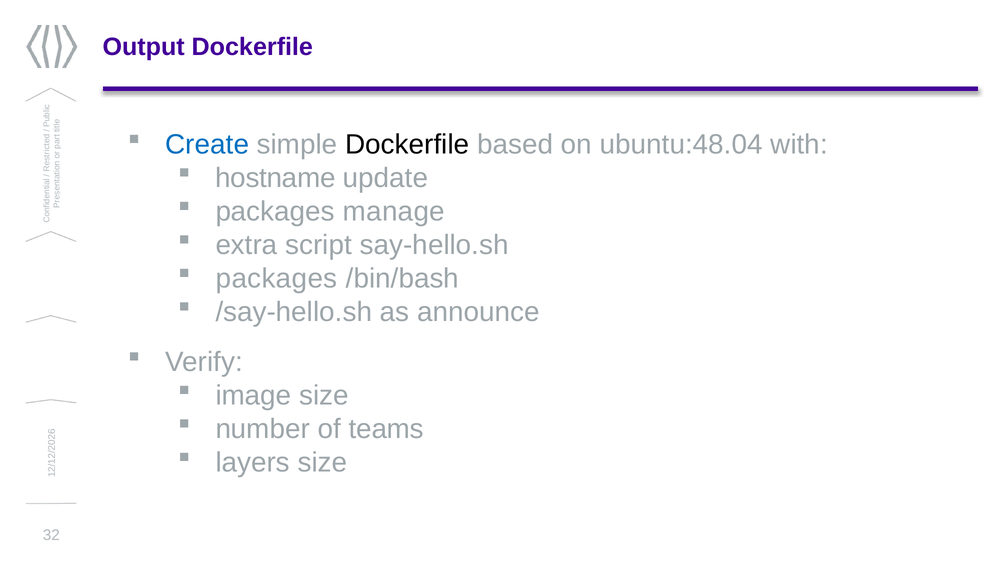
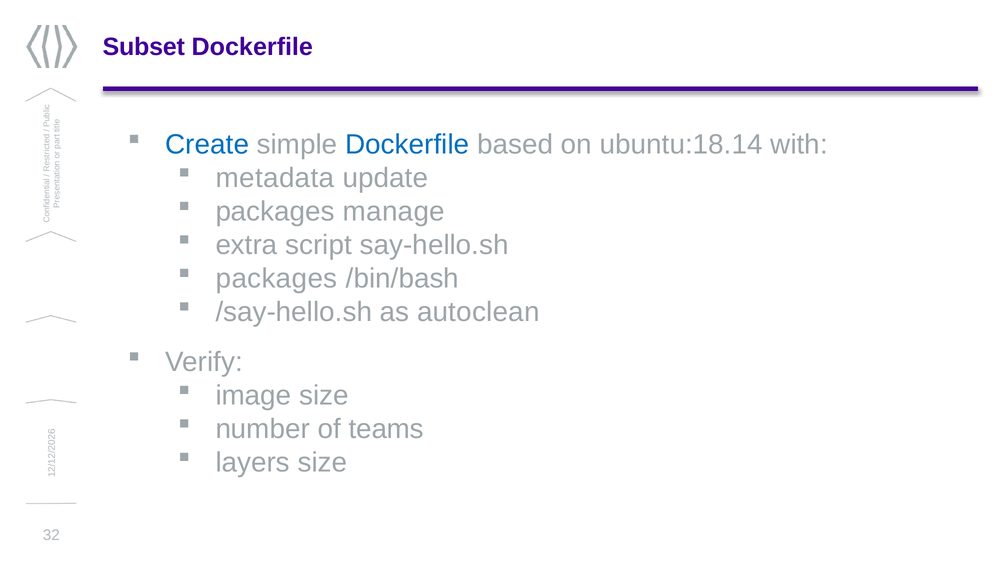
Output: Output -> Subset (144, 47)
Dockerfile colour: black -> blue (407, 144)
ubuntu:48.04: ubuntu:48.04 -> ubuntu:18.14 (681, 144)
hostname: hostname -> metadata (275, 178)
announce: announce -> autoclean (478, 312)
